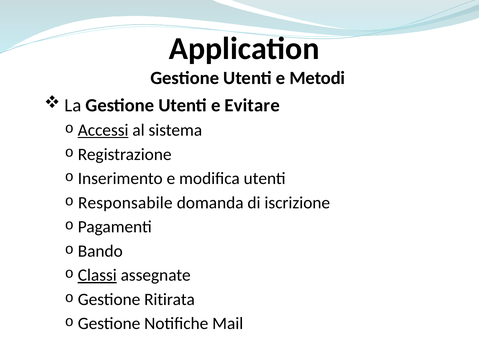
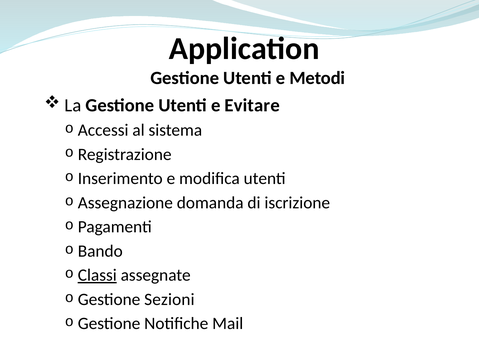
Accessi underline: present -> none (103, 130)
Responsabile: Responsabile -> Assegnazione (125, 203)
Ritirata: Ritirata -> Sezioni (169, 300)
